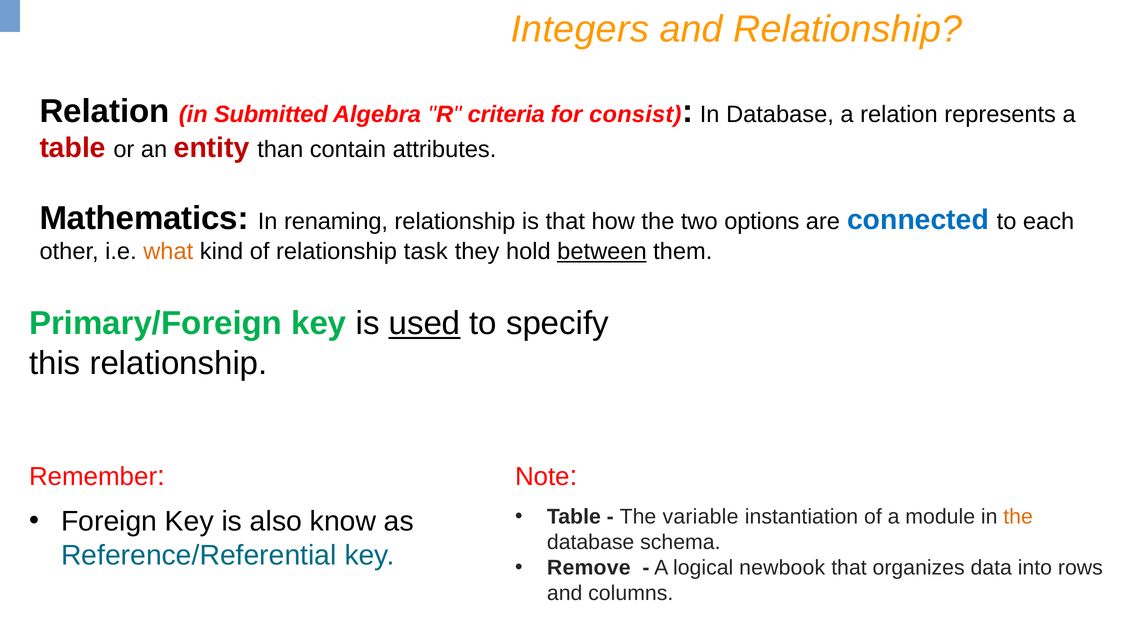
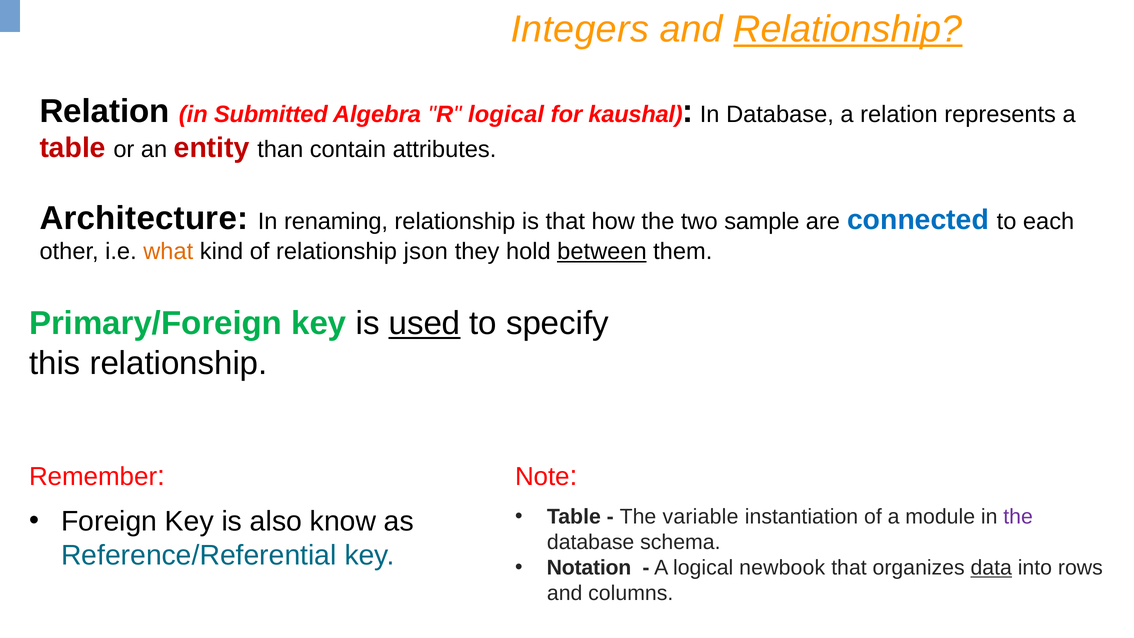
Relationship underline: none -> present (848, 30)
R criteria: criteria -> logical (506, 114)
consist: consist -> kaushal (636, 114)
Mathematics: Mathematics -> Architecture (144, 218)
options: options -> sample (762, 221)
task: task -> json (426, 251)
the colour: orange -> purple (1018, 517)
Remove: Remove -> Notation (589, 568)
data underline: none -> present (991, 568)
